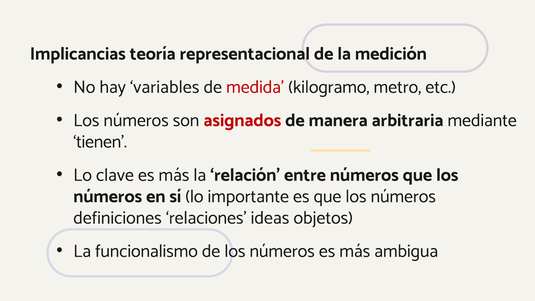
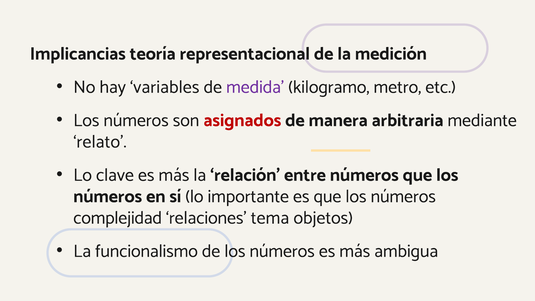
medida colour: red -> purple (255, 87)
tienen: tienen -> relato (100, 142)
definiciones: definiciones -> complejidad (118, 218)
ideas: ideas -> tema (270, 218)
